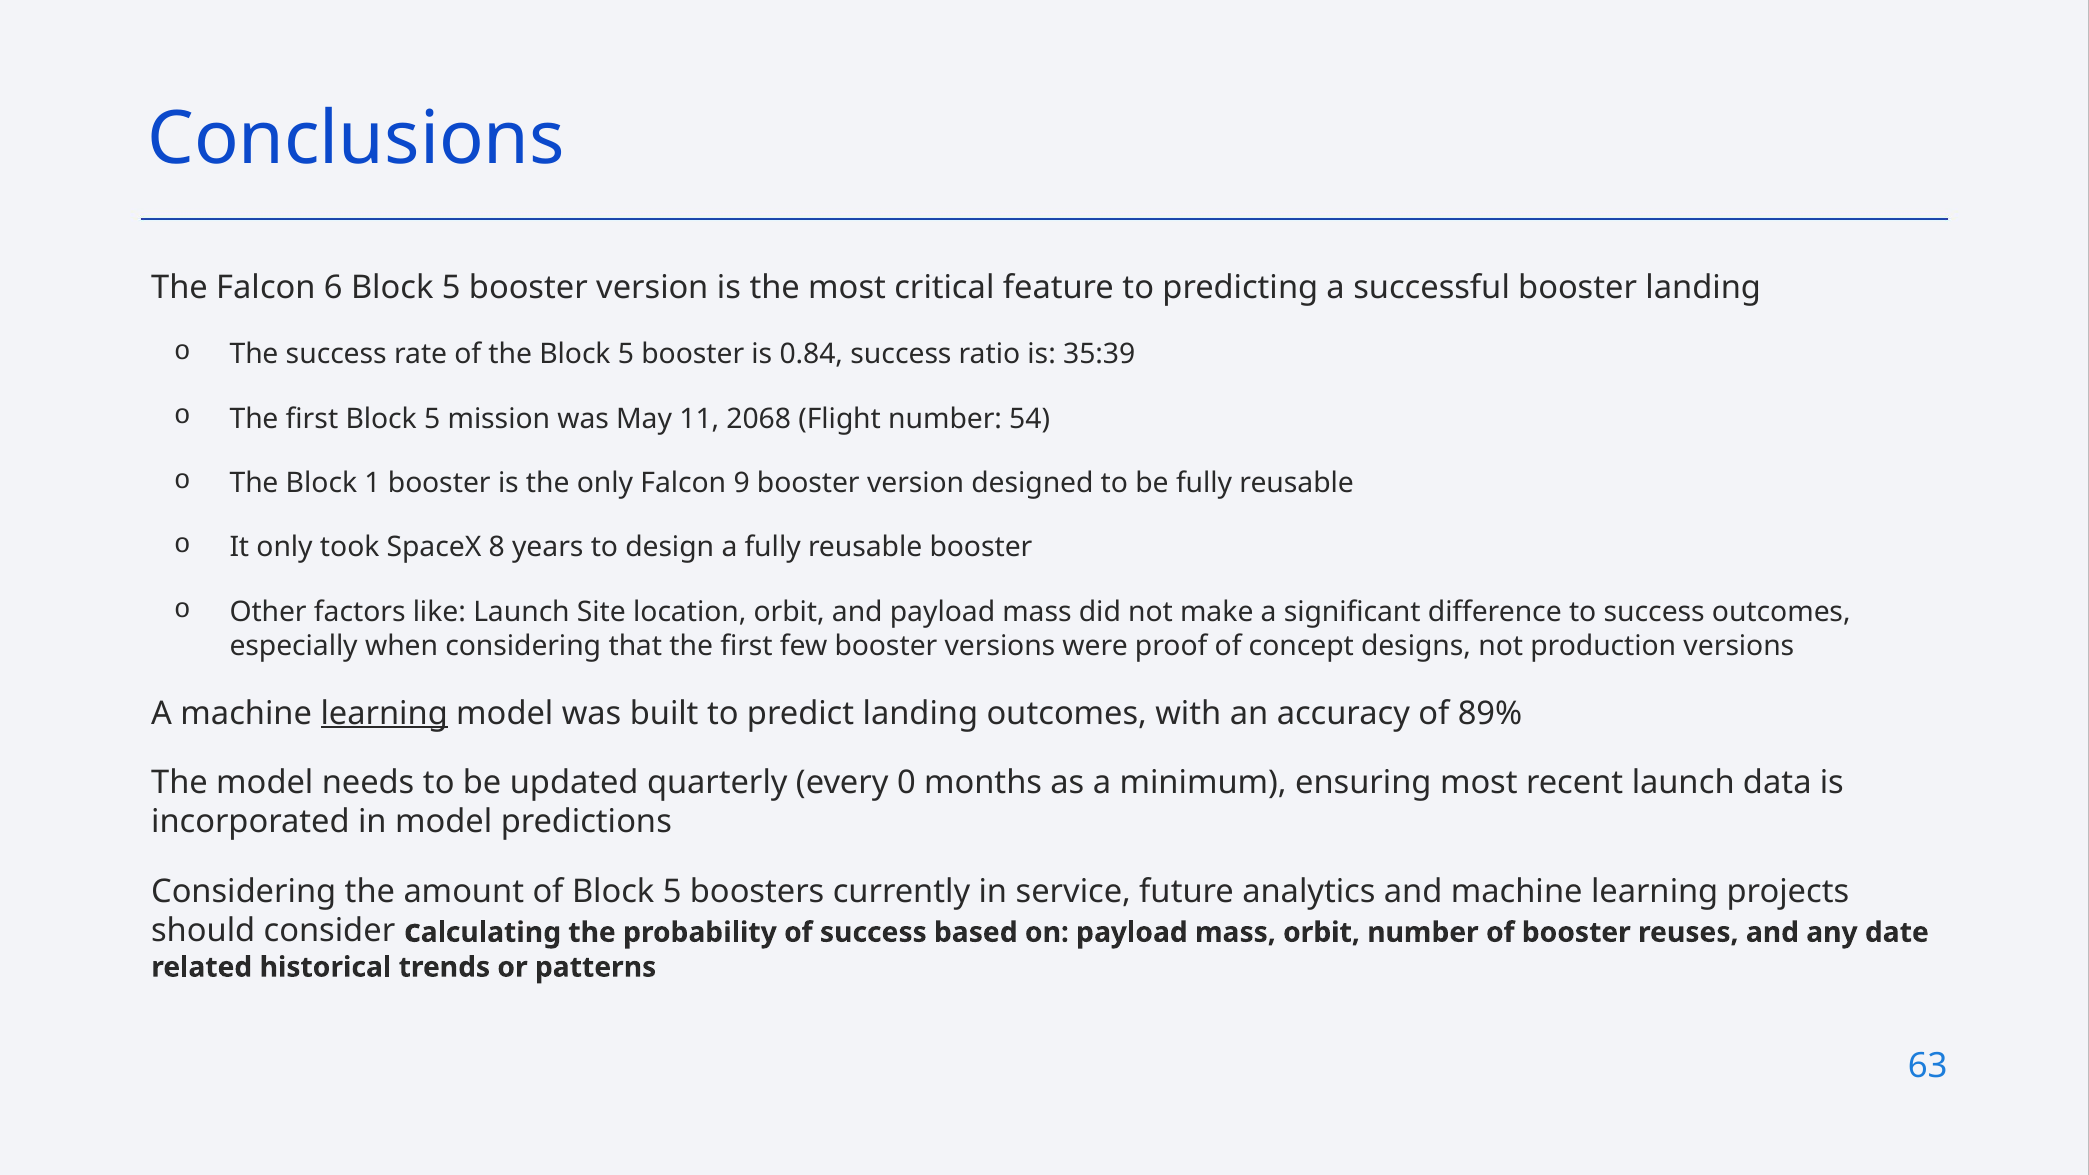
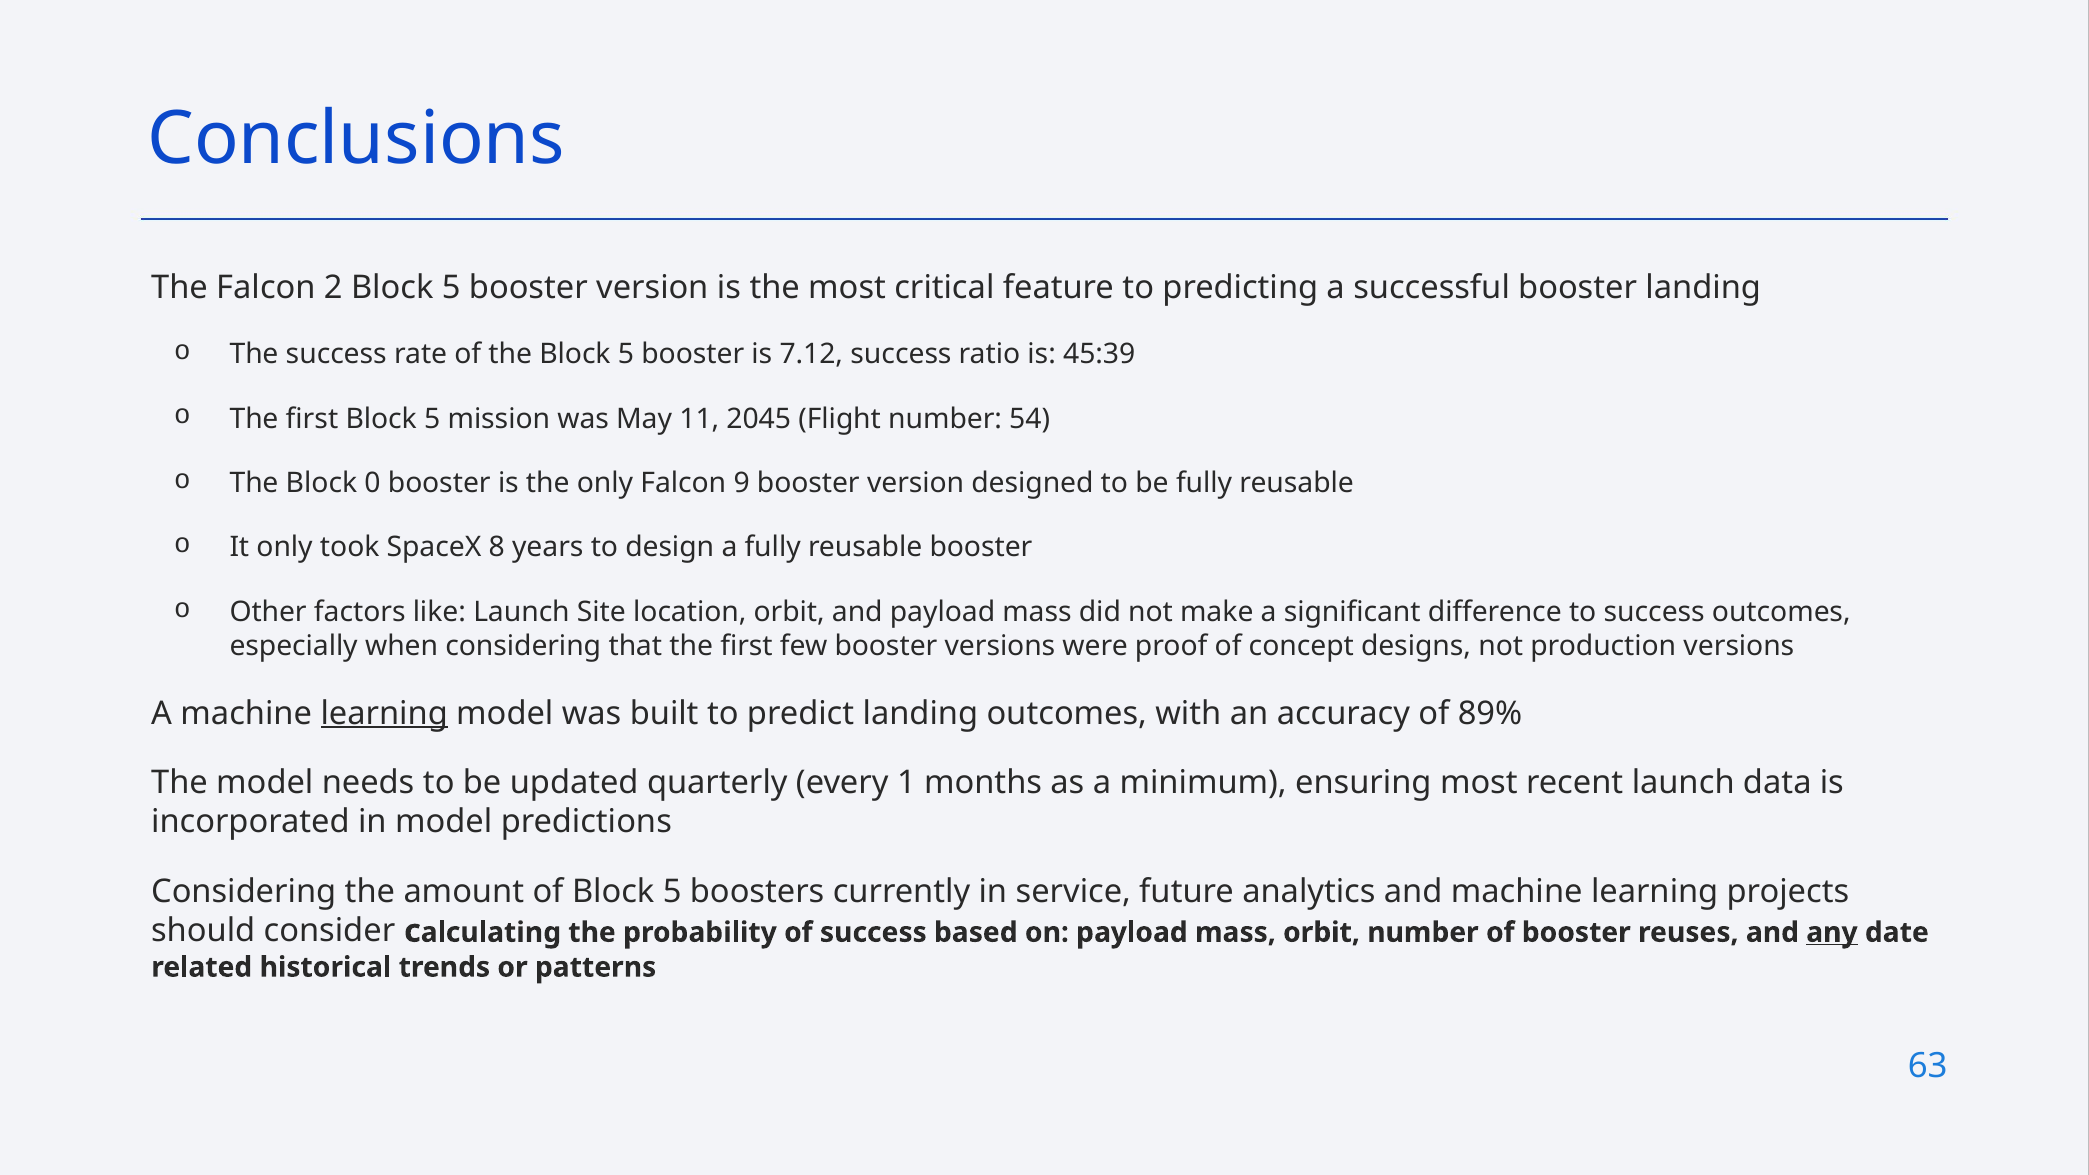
6: 6 -> 2 (333, 288)
0.84: 0.84 -> 7.12 (811, 354)
35:39: 35:39 -> 45:39 (1099, 354)
2068: 2068 -> 2045 (759, 419)
1: 1 -> 0 (372, 483)
0: 0 -> 1 (906, 783)
any underline: none -> present (1832, 932)
